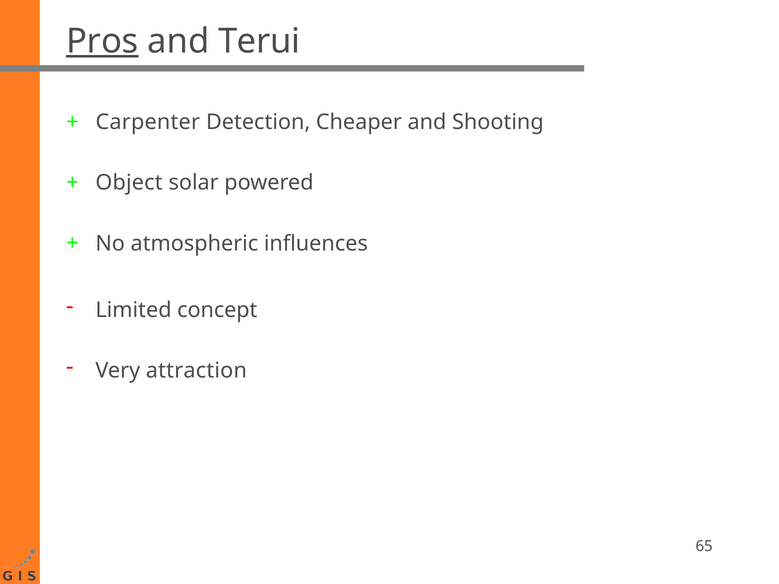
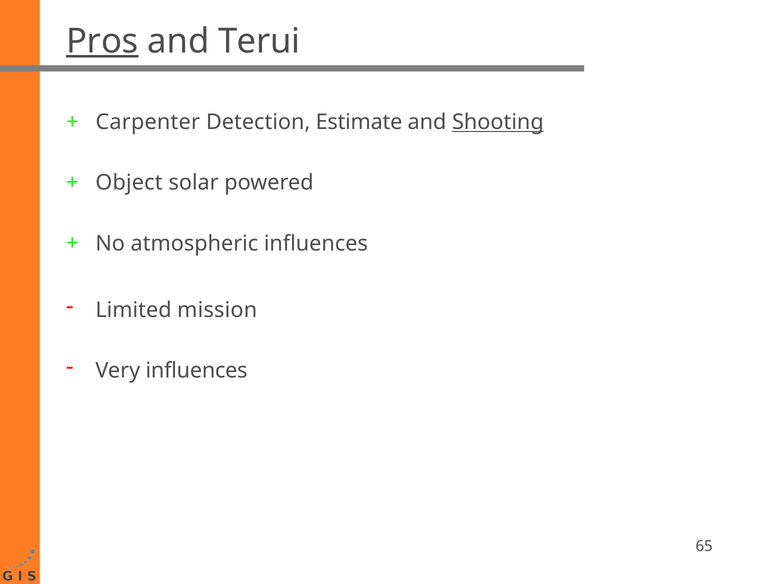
Cheaper: Cheaper -> Estimate (359, 122)
Shooting underline: none -> present (498, 122)
concept: concept -> mission (217, 310)
Very attraction: attraction -> influences (197, 371)
